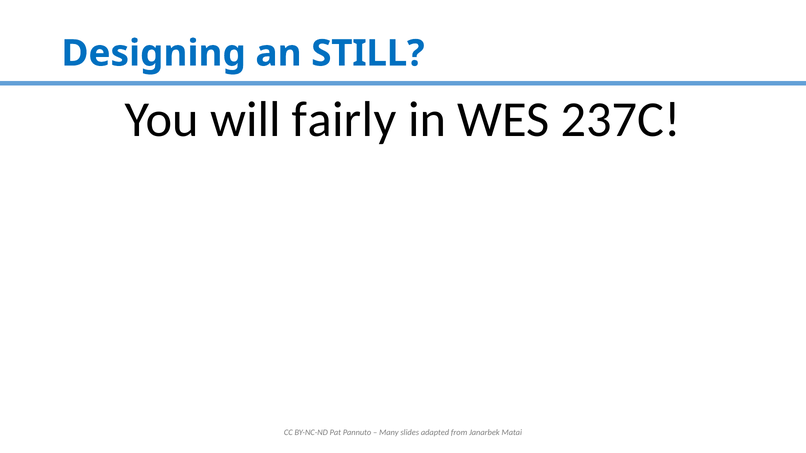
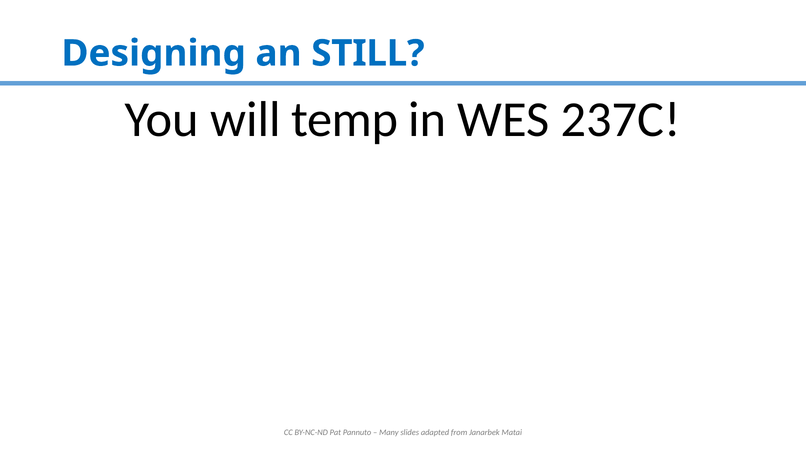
fairly: fairly -> temp (345, 120)
